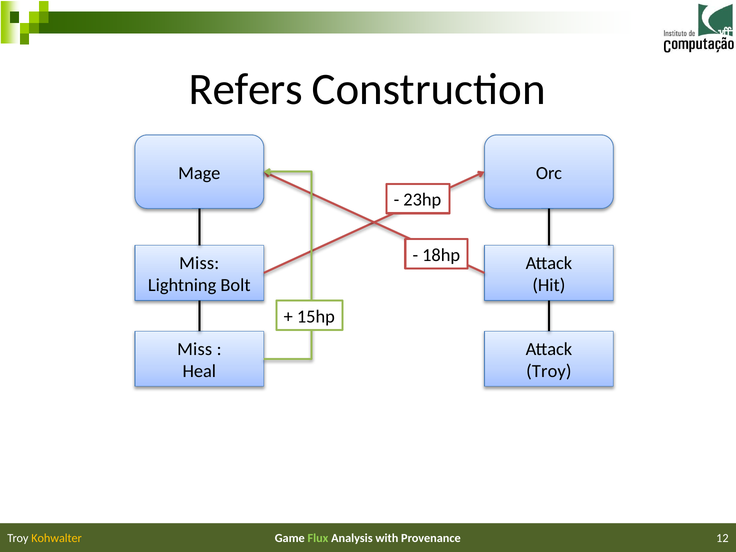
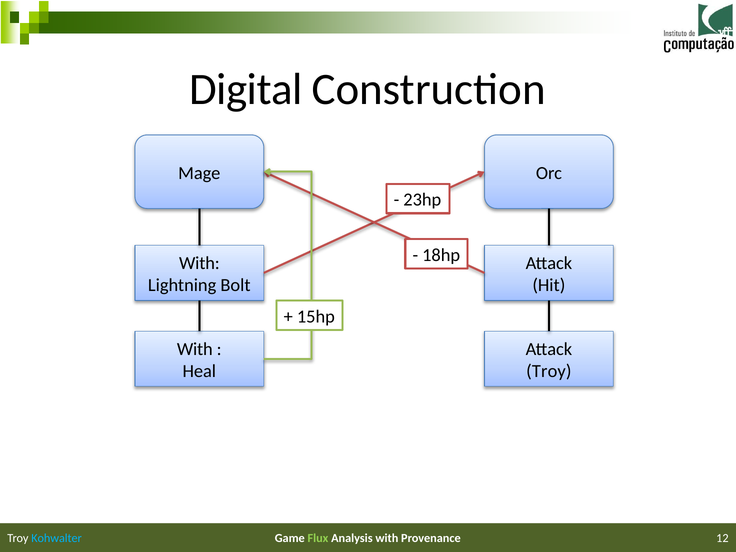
Refers: Refers -> Digital (246, 89)
Miss: Miss -> With (199, 263)
Miss: Miss -> With (195, 349)
Kohwalter colour: yellow -> light blue (57, 538)
